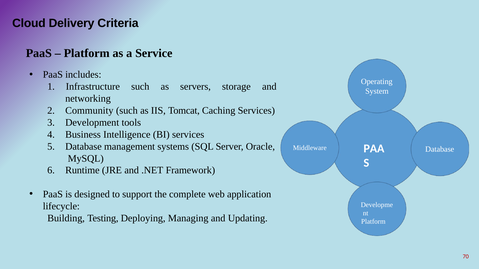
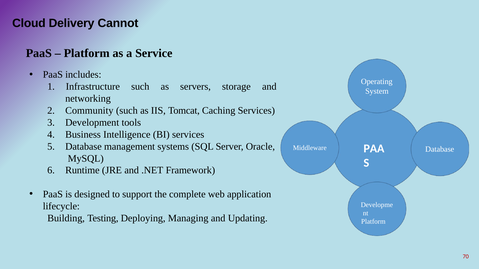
Criteria: Criteria -> Cannot (118, 23)
